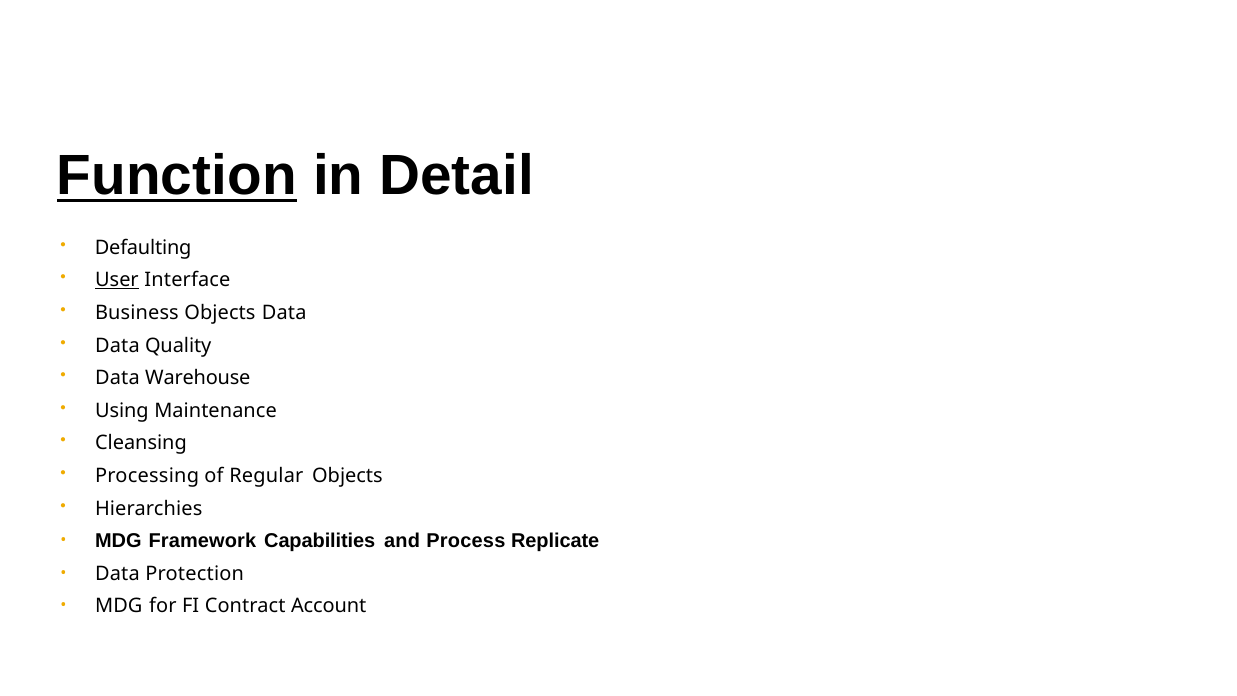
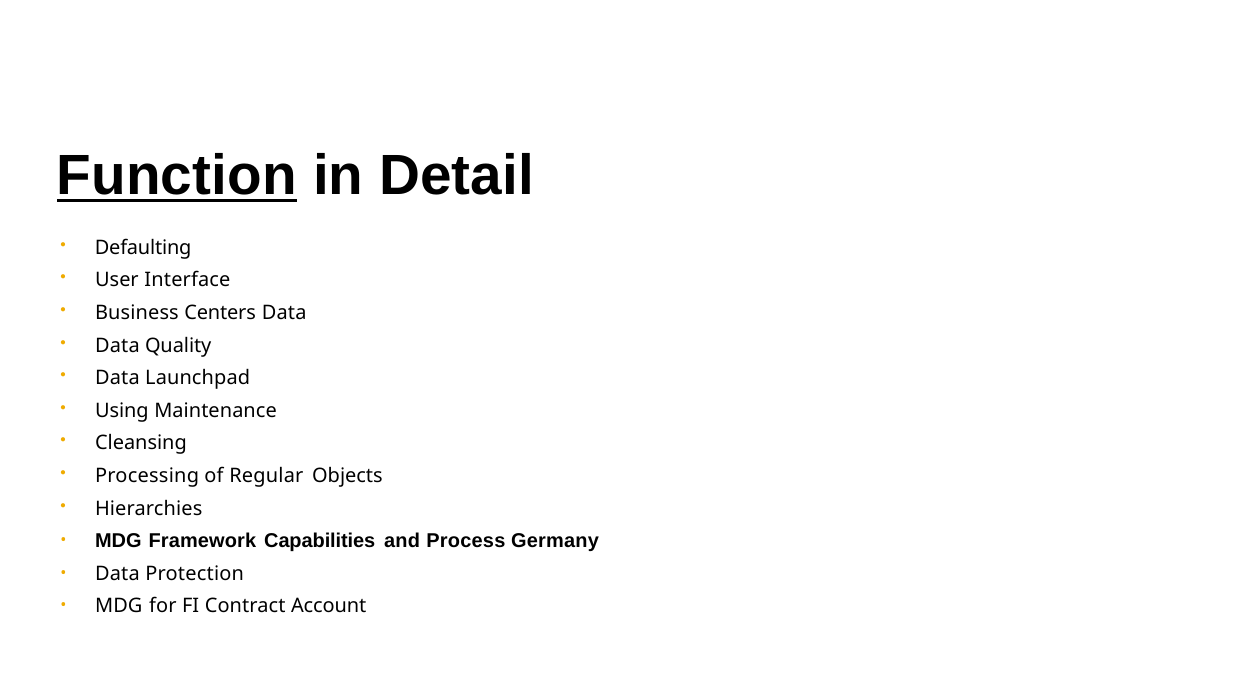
User underline: present -> none (117, 280)
Business Objects: Objects -> Centers (220, 313)
Warehouse: Warehouse -> Launchpad (198, 378)
Replicate: Replicate -> Germany (555, 541)
